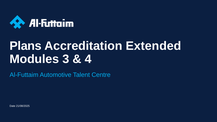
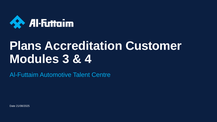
Extended: Extended -> Customer (154, 46)
